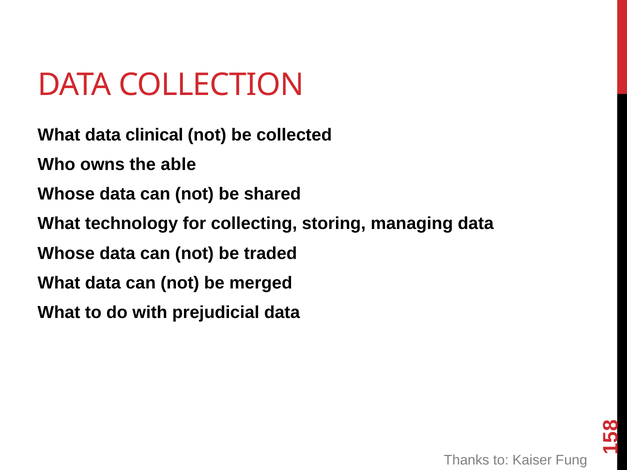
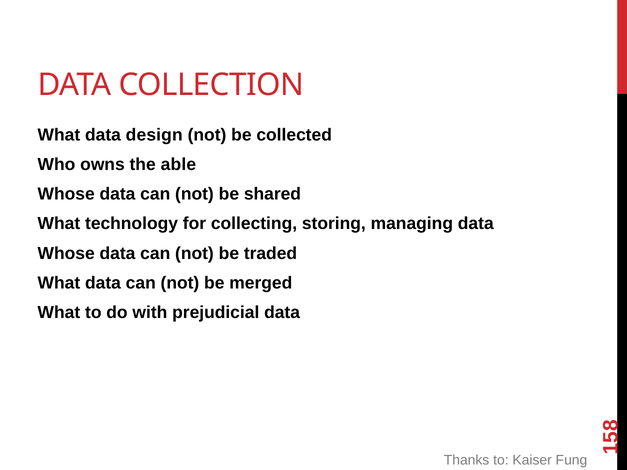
clinical: clinical -> design (154, 135)
